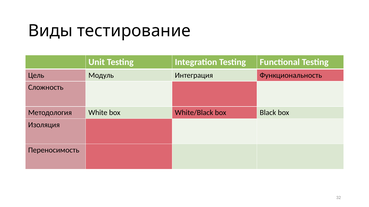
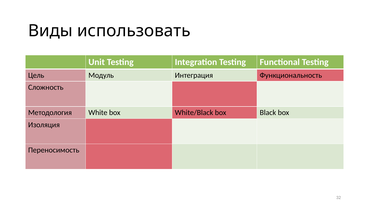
тестирование: тестирование -> использовать (134, 31)
